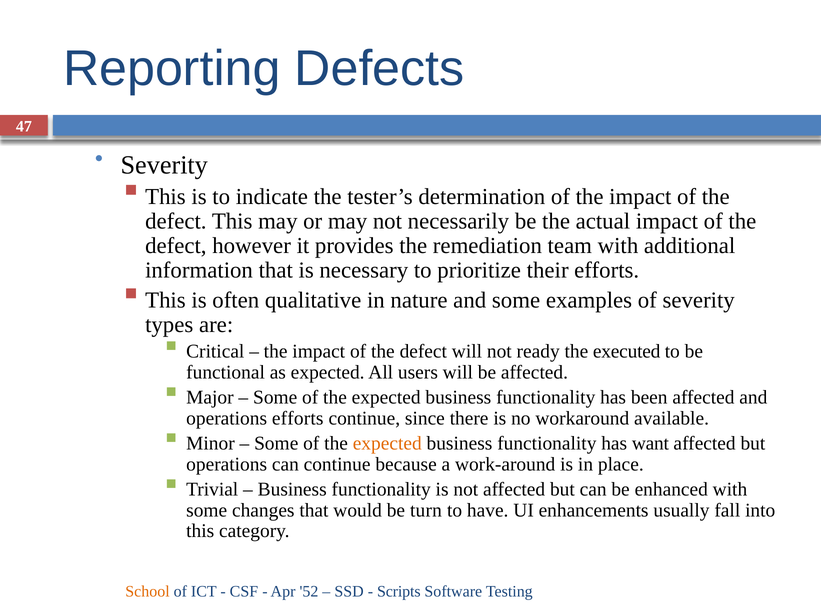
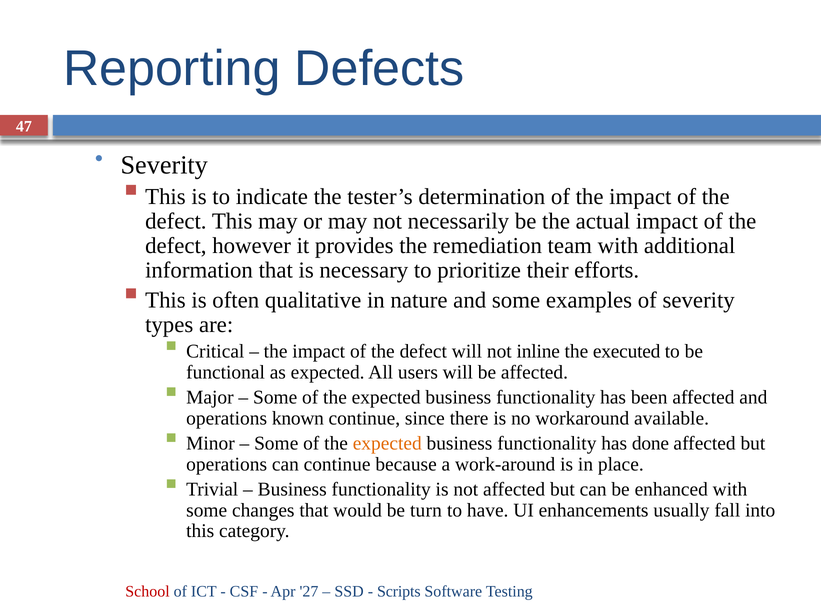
ready: ready -> inline (538, 351)
operations efforts: efforts -> known (298, 418)
want: want -> done (650, 443)
School colour: orange -> red (148, 591)
52: 52 -> 27 (309, 591)
